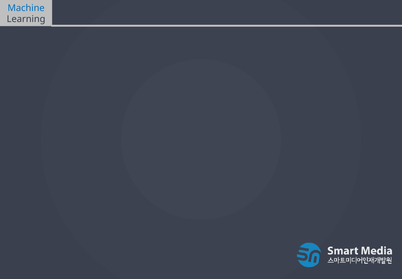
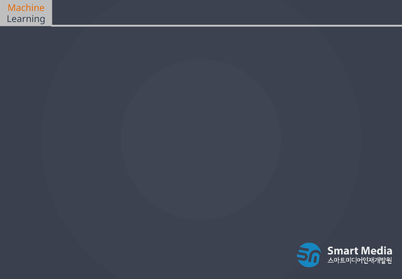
Machine colour: blue -> orange (26, 8)
